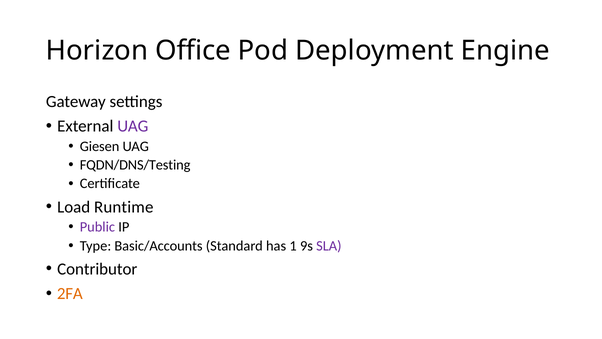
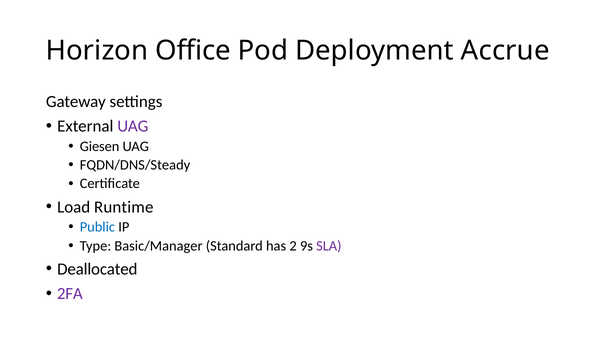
Engine: Engine -> Accrue (505, 51)
FQDN/DNS/Testing: FQDN/DNS/Testing -> FQDN/DNS/Steady (135, 165)
Public colour: purple -> blue (97, 227)
Basic/Accounts: Basic/Accounts -> Basic/Manager (159, 246)
1: 1 -> 2 (293, 246)
Contributor: Contributor -> Deallocated (97, 269)
2FA colour: orange -> purple (70, 293)
